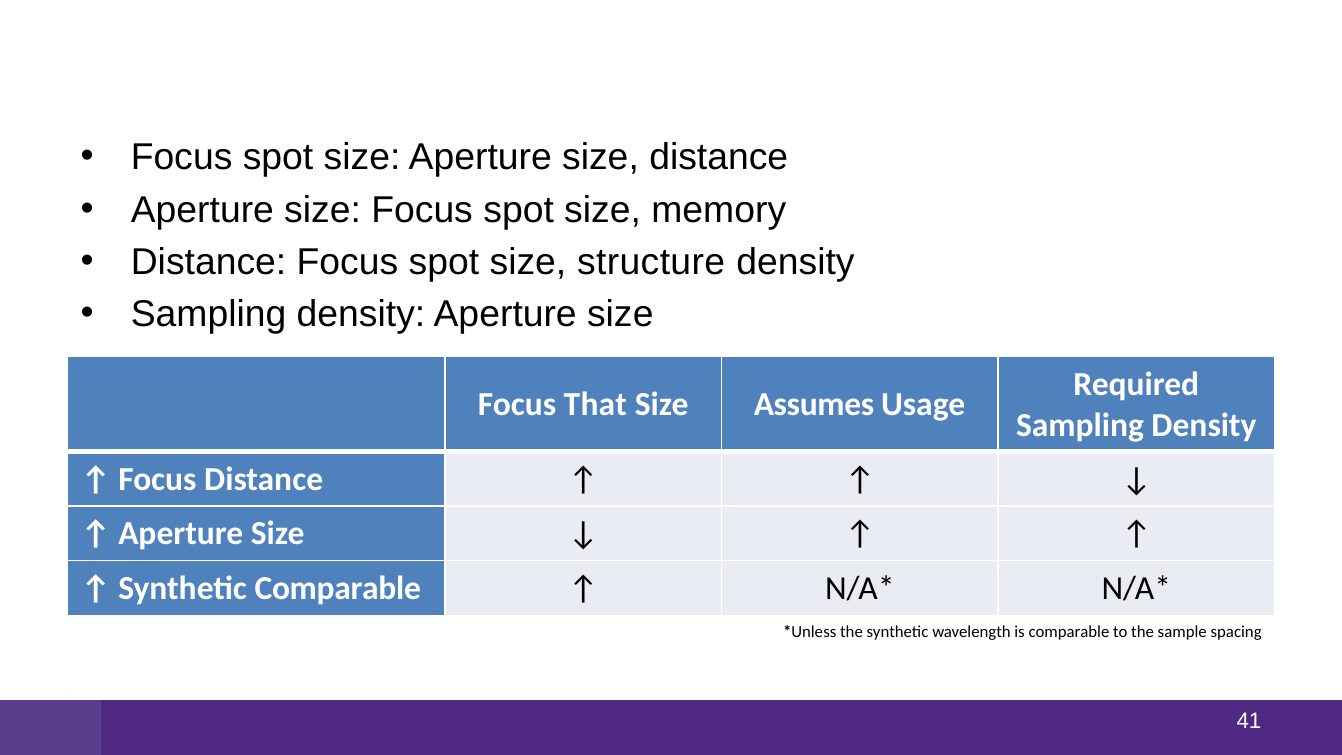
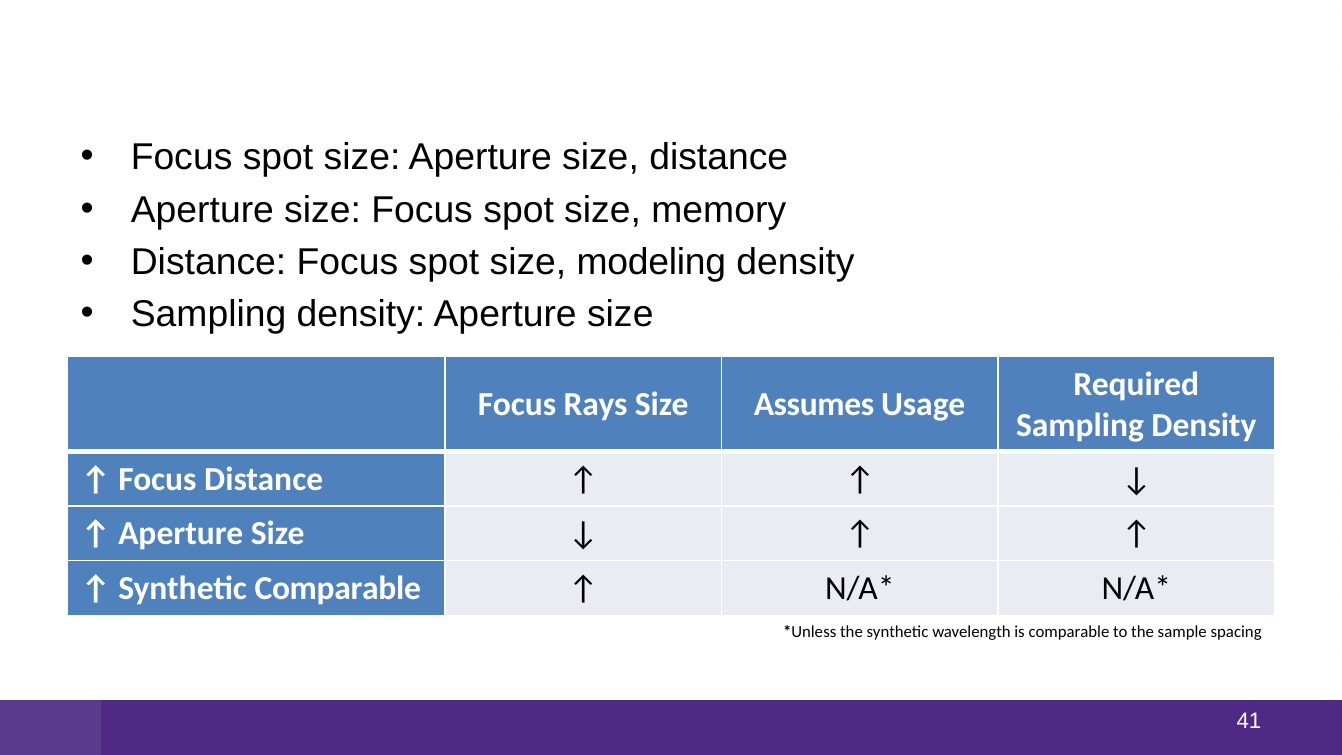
structure: structure -> modeling (651, 262)
That: That -> Rays (596, 405)
